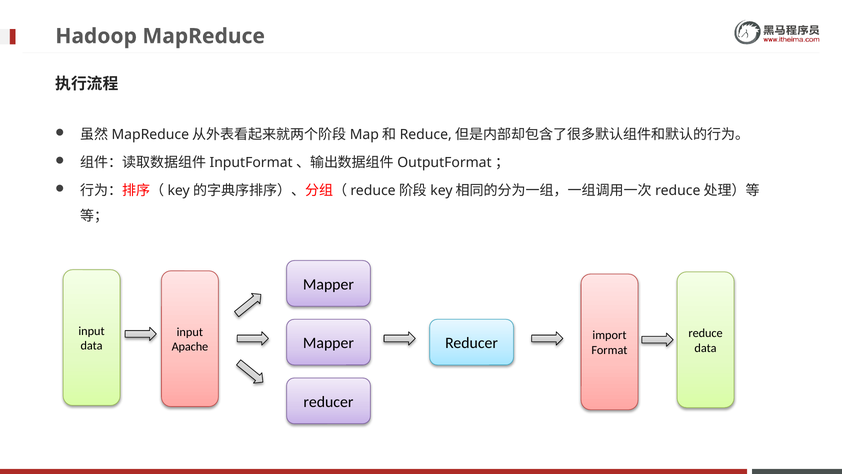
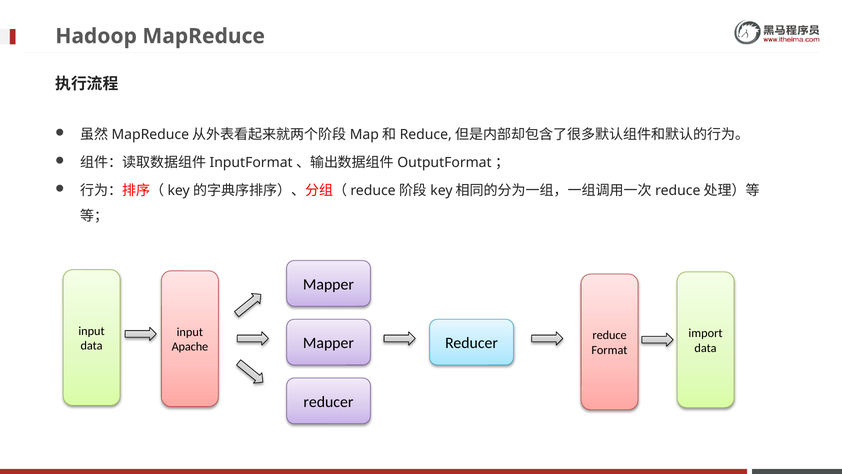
reduce: reduce -> import (706, 333)
import: import -> reduce (610, 335)
